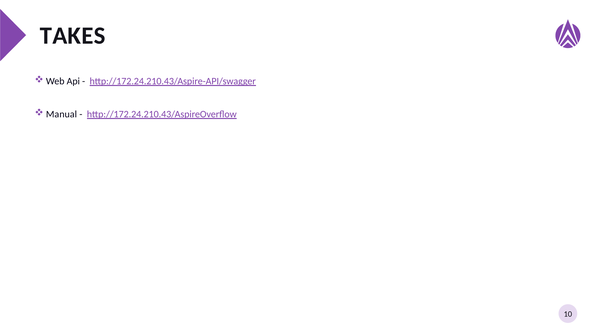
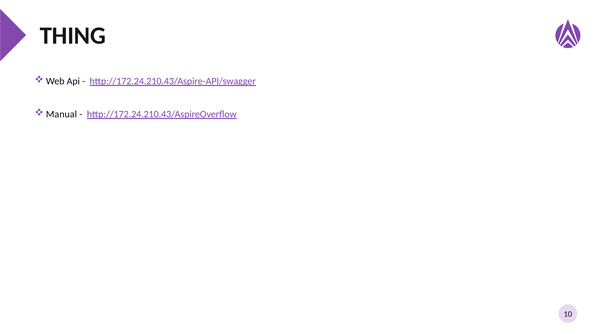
TAKES: TAKES -> THING (73, 36)
